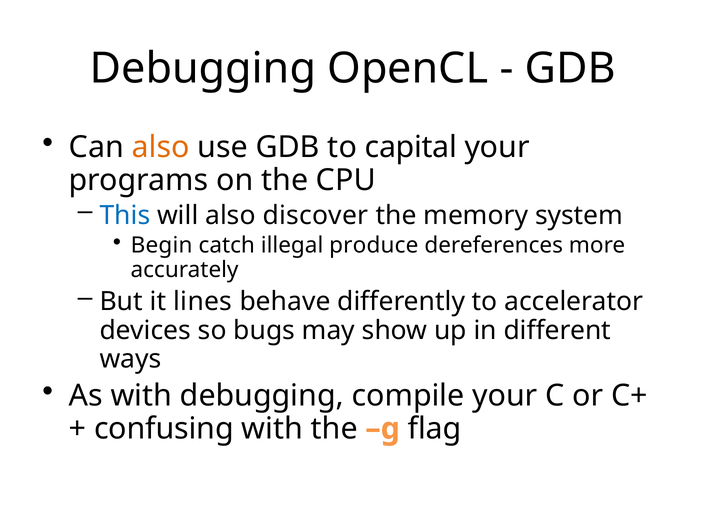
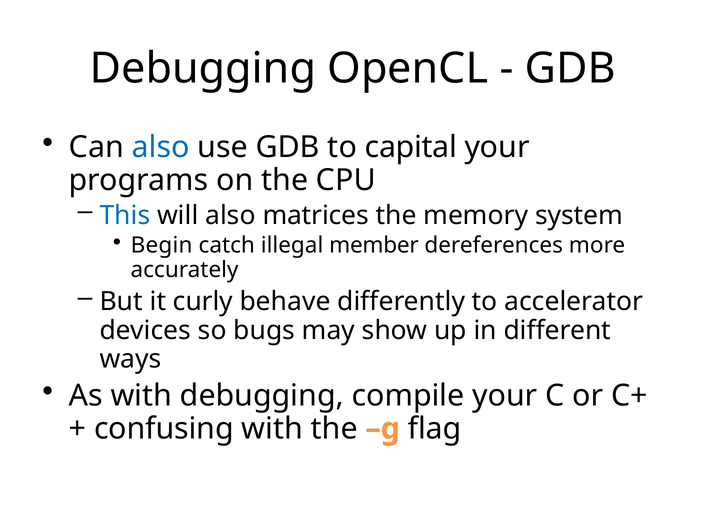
also colour: orange -> blue (161, 147)
discover: discover -> matrices (316, 215)
produce: produce -> member (374, 246)
lines: lines -> curly (203, 302)
